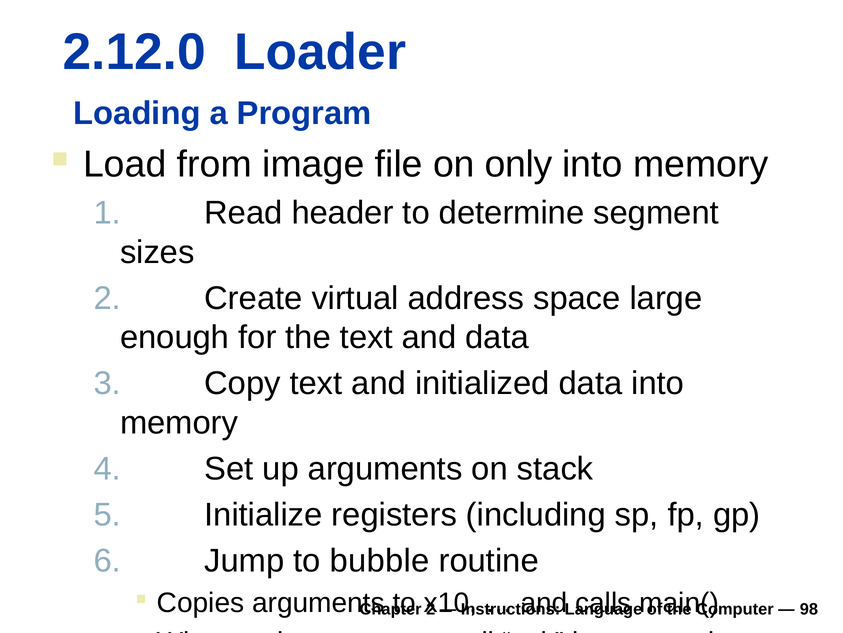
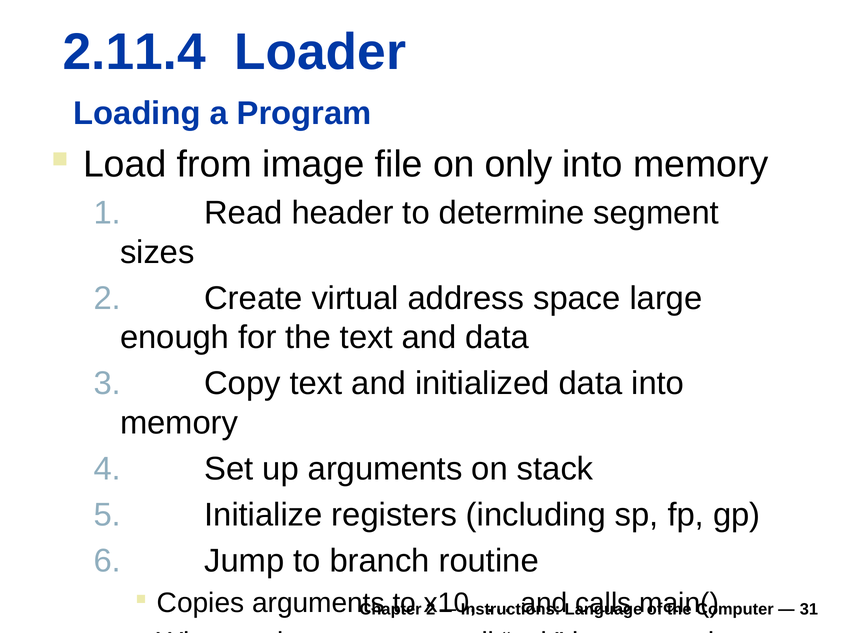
2.12.0: 2.12.0 -> 2.11.4 (134, 52)
bubble: bubble -> branch (380, 560)
98: 98 -> 31 (809, 608)
